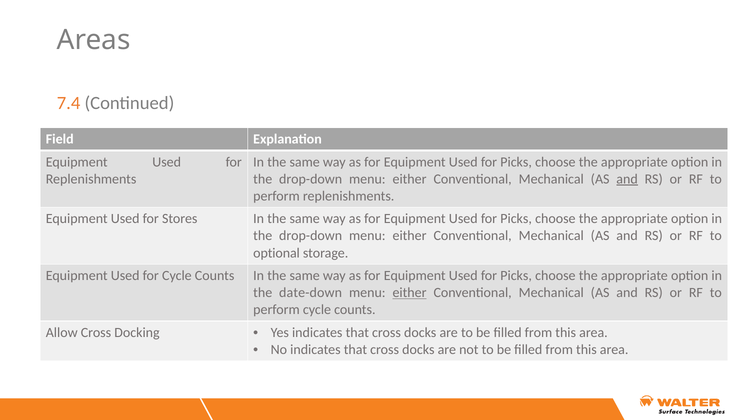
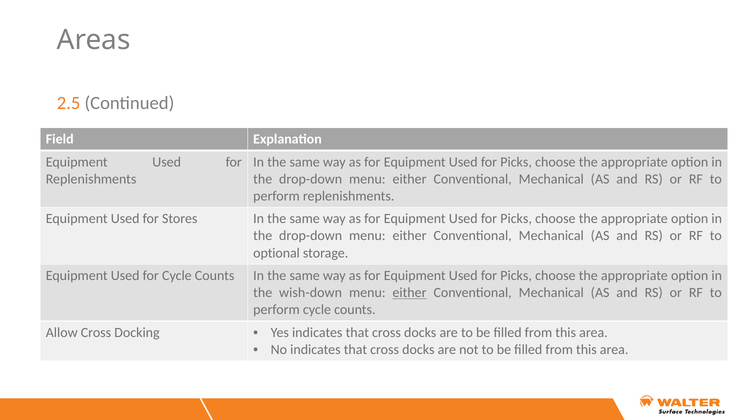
7.4: 7.4 -> 2.5 (69, 103)
and underline: present -> none (627, 179)
date-down: date-down -> wish-down (311, 292)
